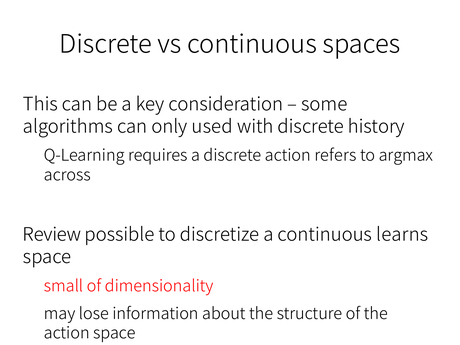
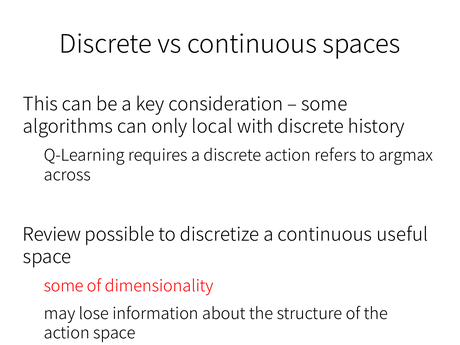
used: used -> local (212, 127)
learns: learns -> useful (402, 235)
small: small -> some (64, 286)
